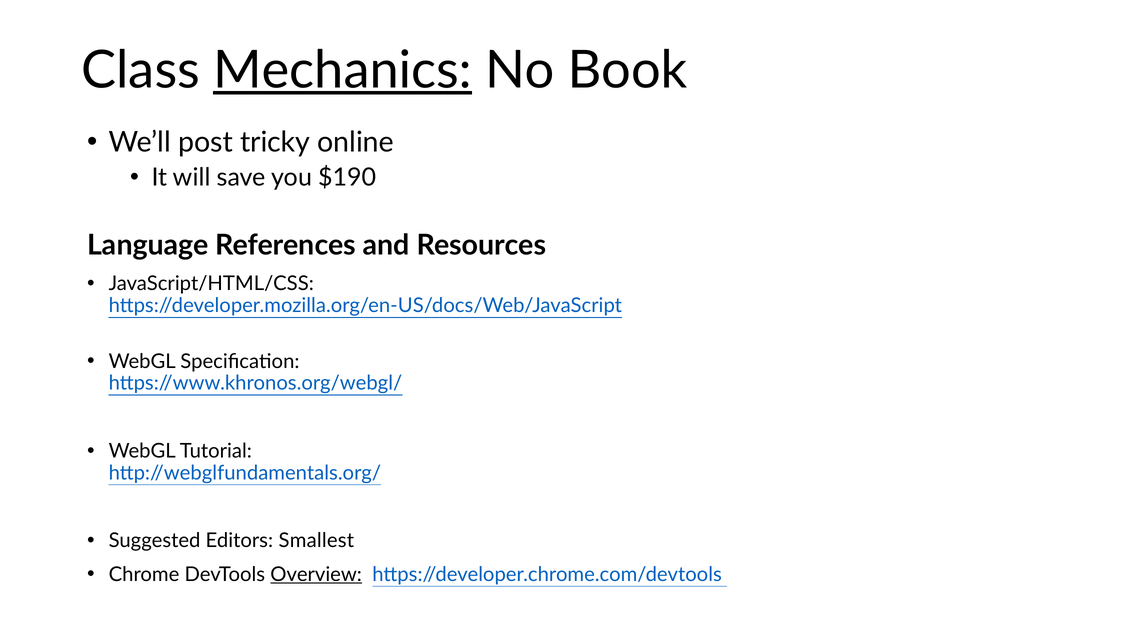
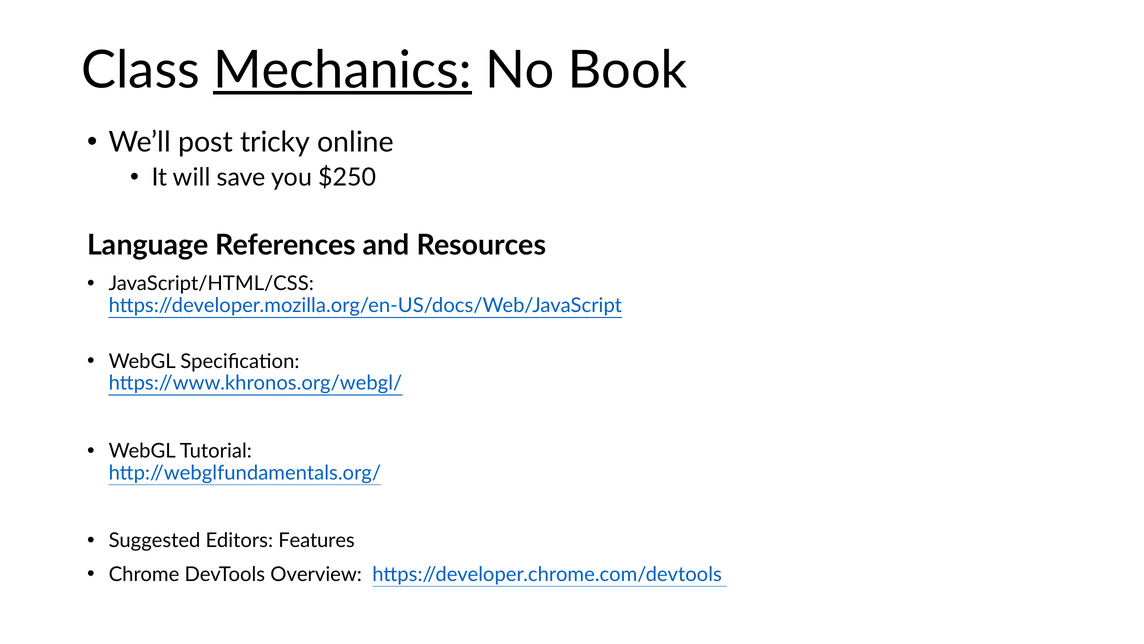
$190: $190 -> $250 (347, 177)
Smallest: Smallest -> Features (317, 540)
Overview underline: present -> none (316, 574)
